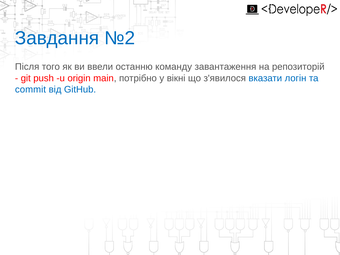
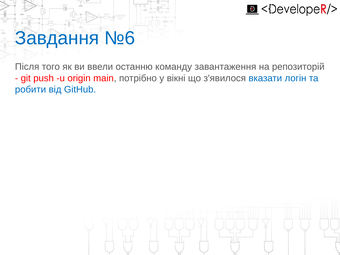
№2: №2 -> №6 (120, 38)
commit: commit -> робити (31, 90)
